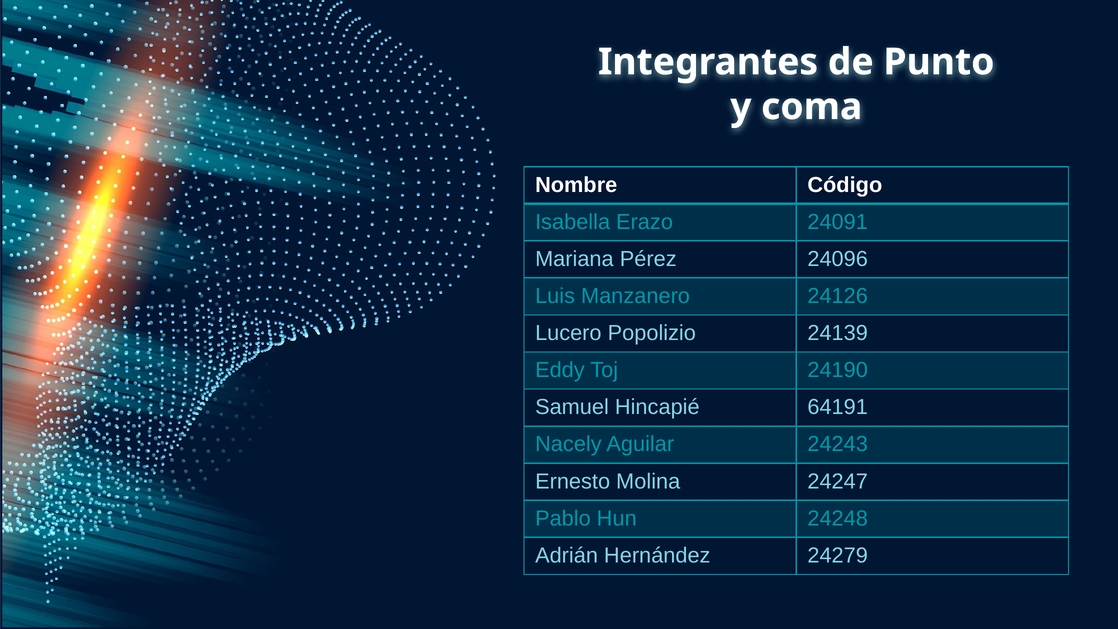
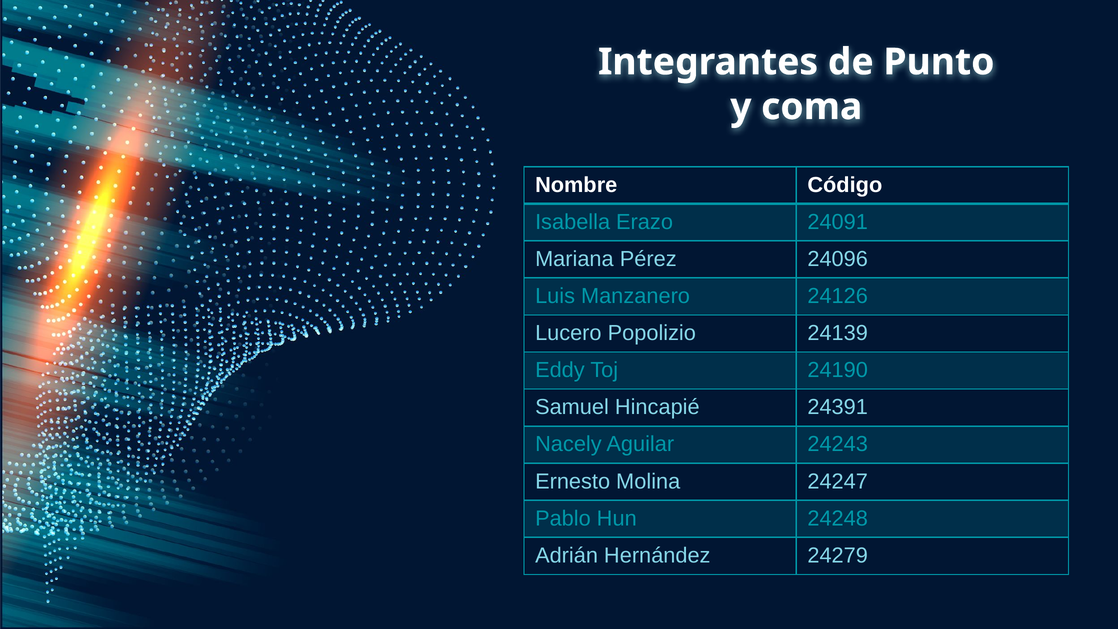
64191: 64191 -> 24391 (838, 407)
